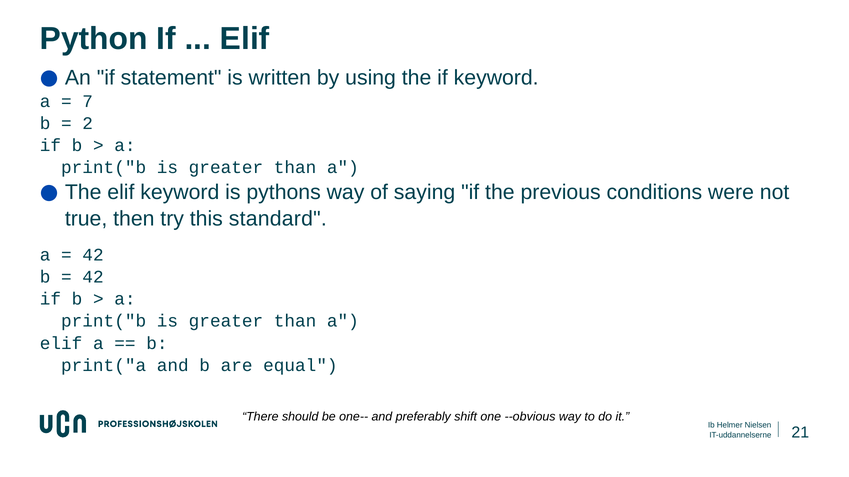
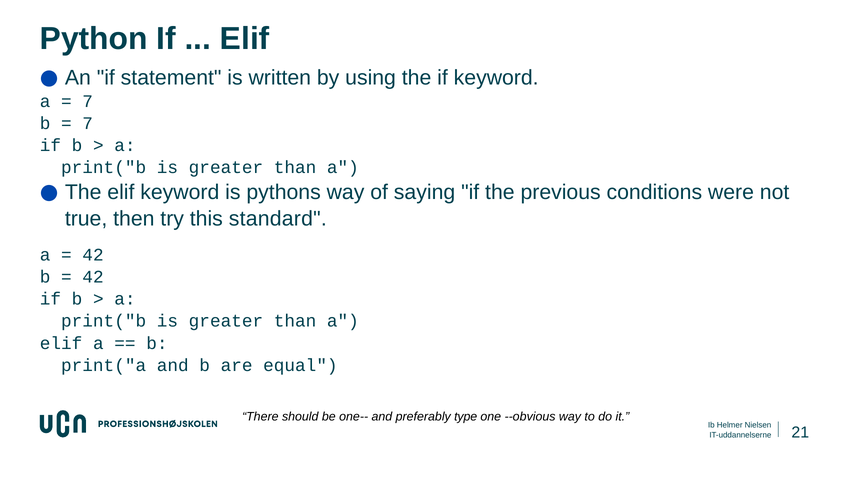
2: 2 -> 7 (88, 124)
shift: shift -> type (466, 417)
